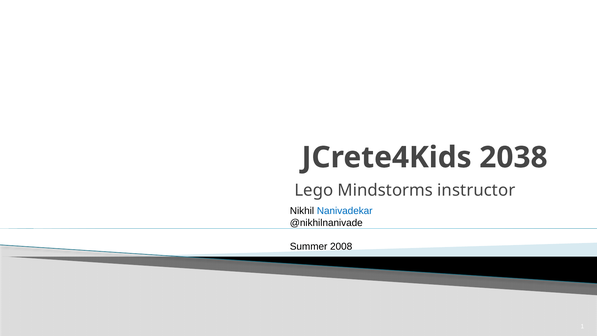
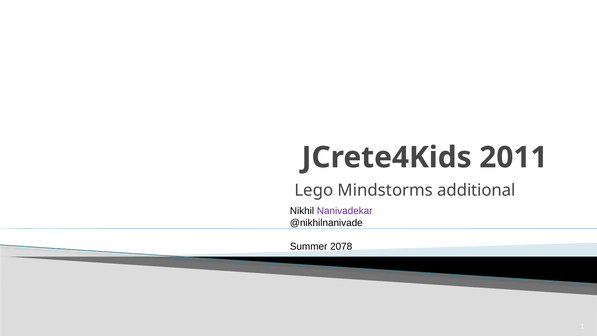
2038: 2038 -> 2011 (513, 157)
instructor: instructor -> additional (476, 190)
Nanivadekar colour: blue -> purple (345, 211)
2008: 2008 -> 2078 (341, 247)
